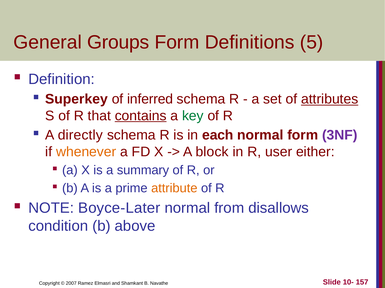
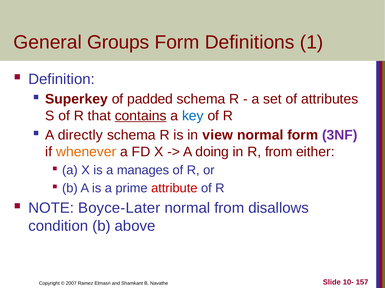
5: 5 -> 1 (312, 42)
inferred: inferred -> padded (150, 99)
attributes underline: present -> none (330, 99)
key colour: green -> blue (193, 116)
each: each -> view (218, 135)
block: block -> doing (212, 152)
R user: user -> from (279, 152)
summary: summary -> manages (143, 171)
attribute colour: orange -> red (174, 189)
